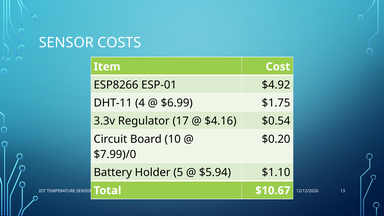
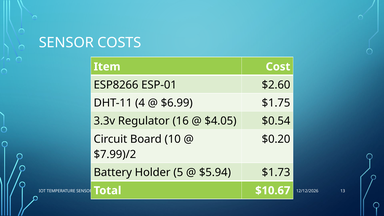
$4.92: $4.92 -> $2.60 (276, 85)
17: 17 -> 16 (181, 121)
$4.16: $4.16 -> $4.05 (221, 121)
$7.99)/0: $7.99)/0 -> $7.99)/2 (115, 154)
$1.10: $1.10 -> $1.73 (276, 172)
